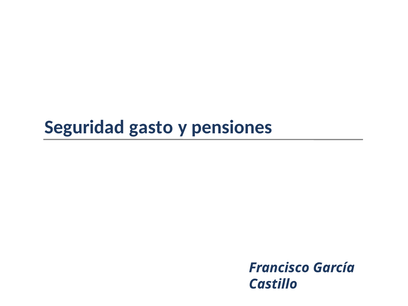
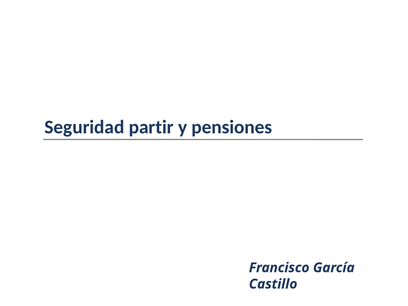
gasto: gasto -> partir (151, 127)
